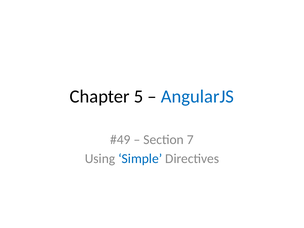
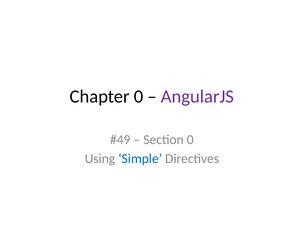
Chapter 5: 5 -> 0 (139, 97)
AngularJS colour: blue -> purple (197, 97)
Section 7: 7 -> 0 (190, 140)
